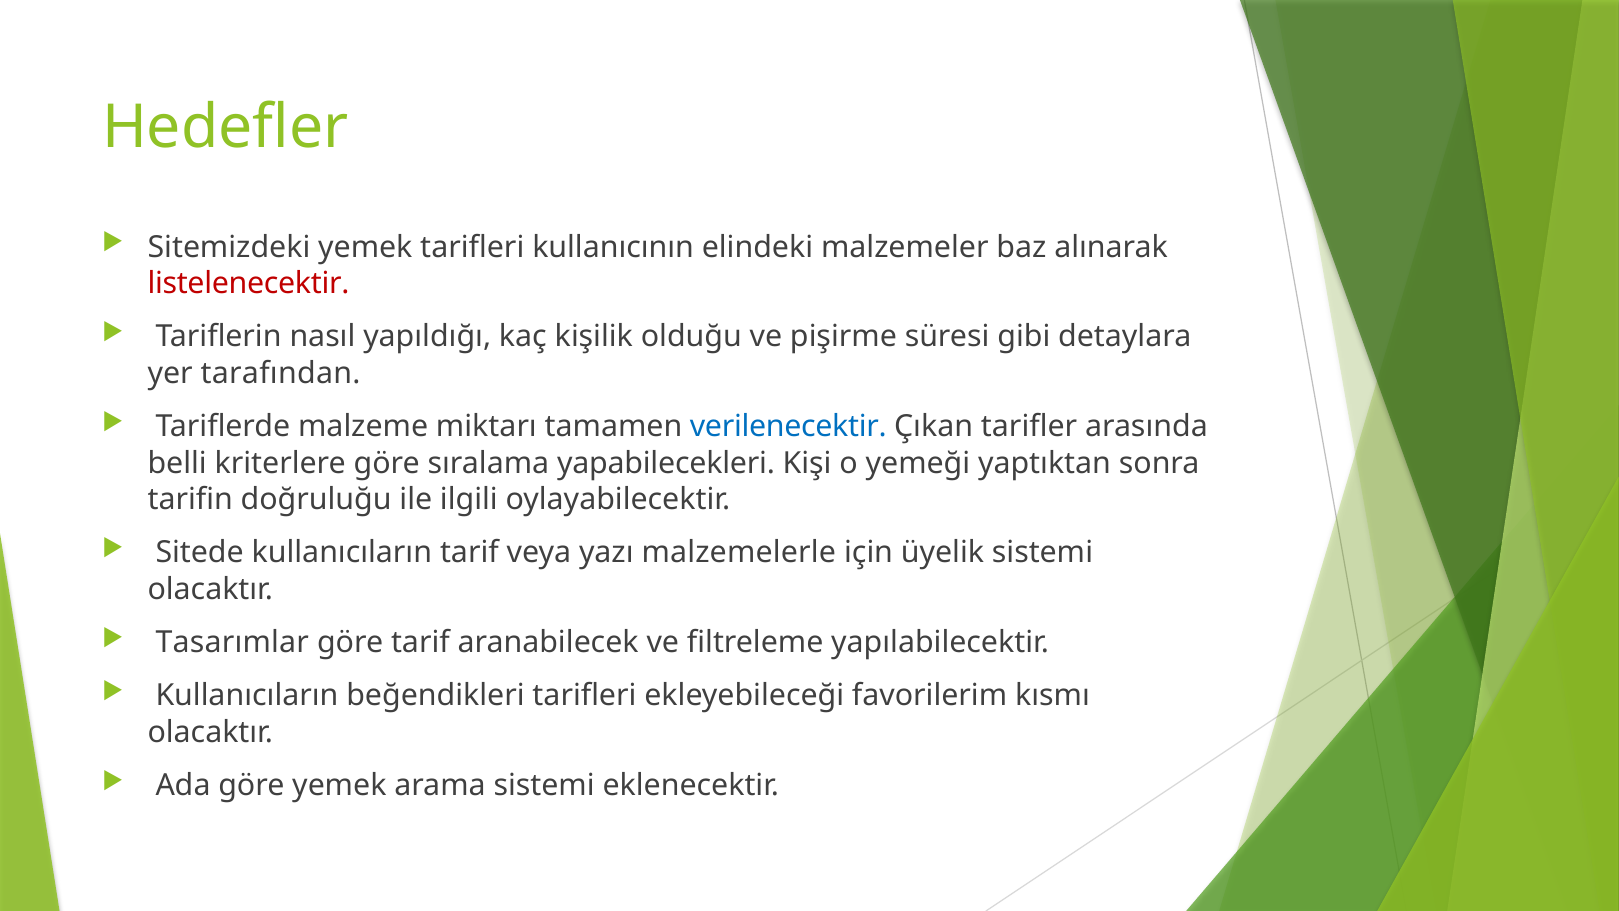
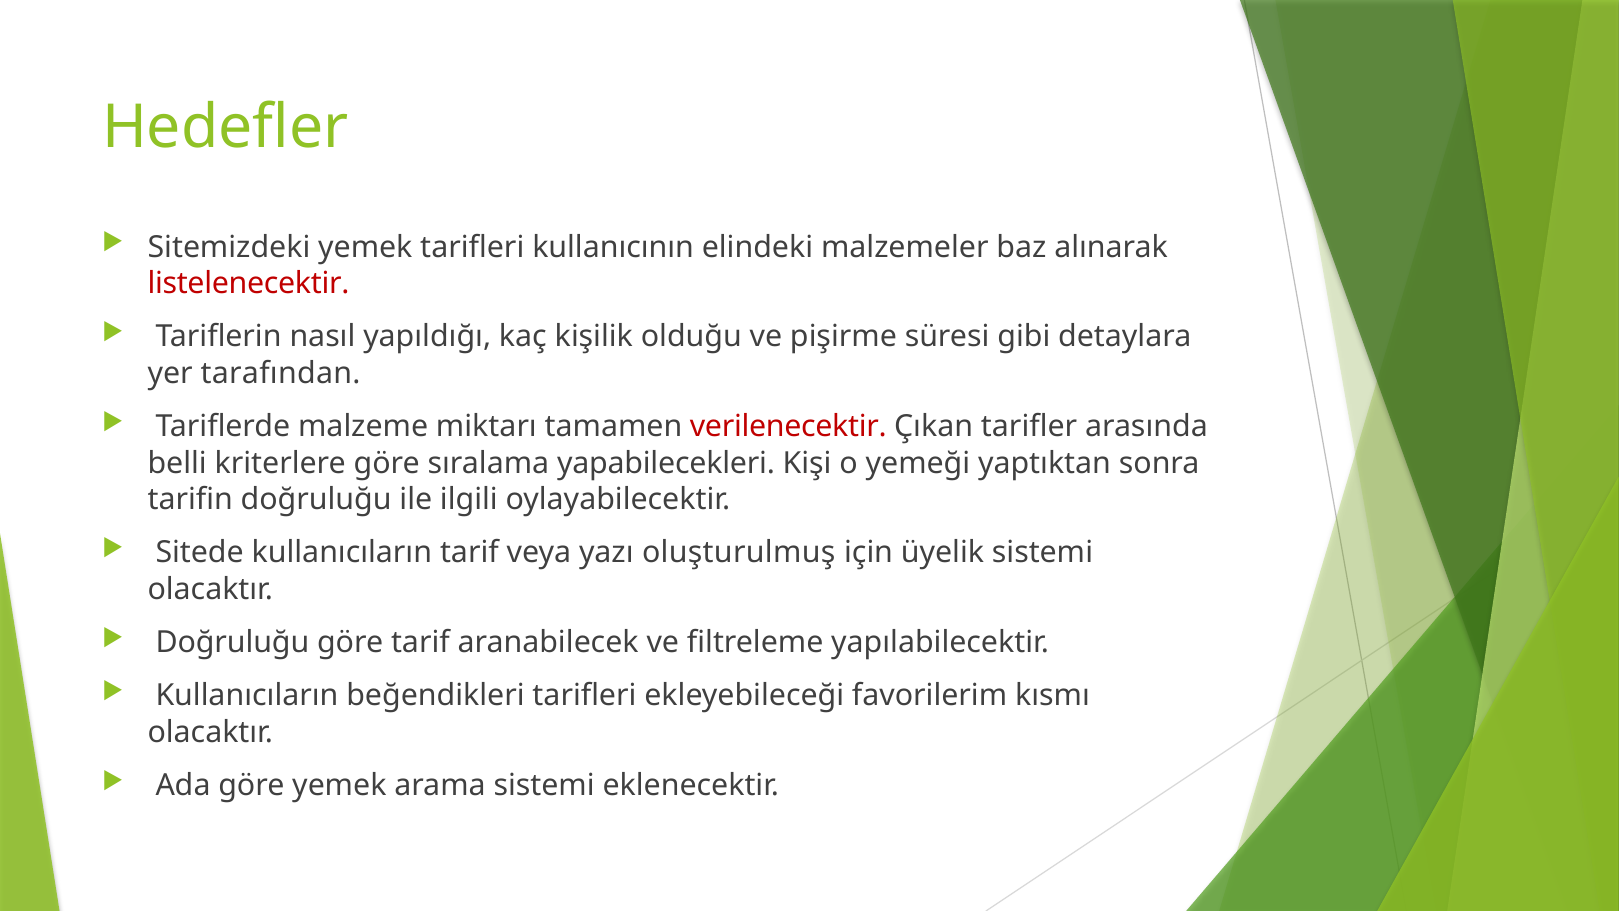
verilenecektir colour: blue -> red (788, 427)
malzemelerle: malzemelerle -> oluşturulmuş (739, 553)
Tasarımlar: Tasarımlar -> Doğruluğu (232, 642)
